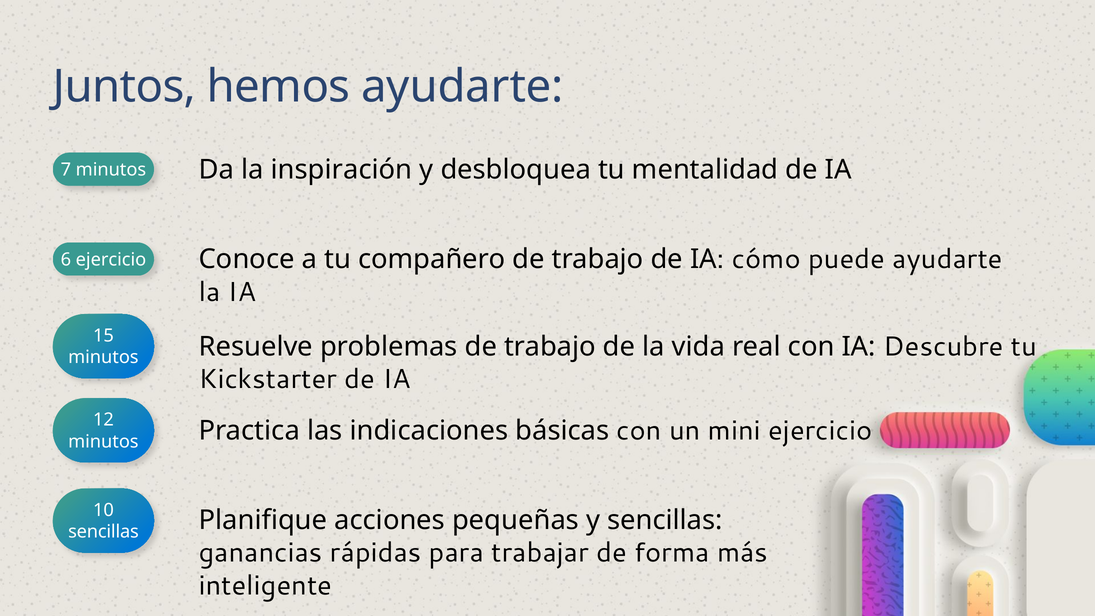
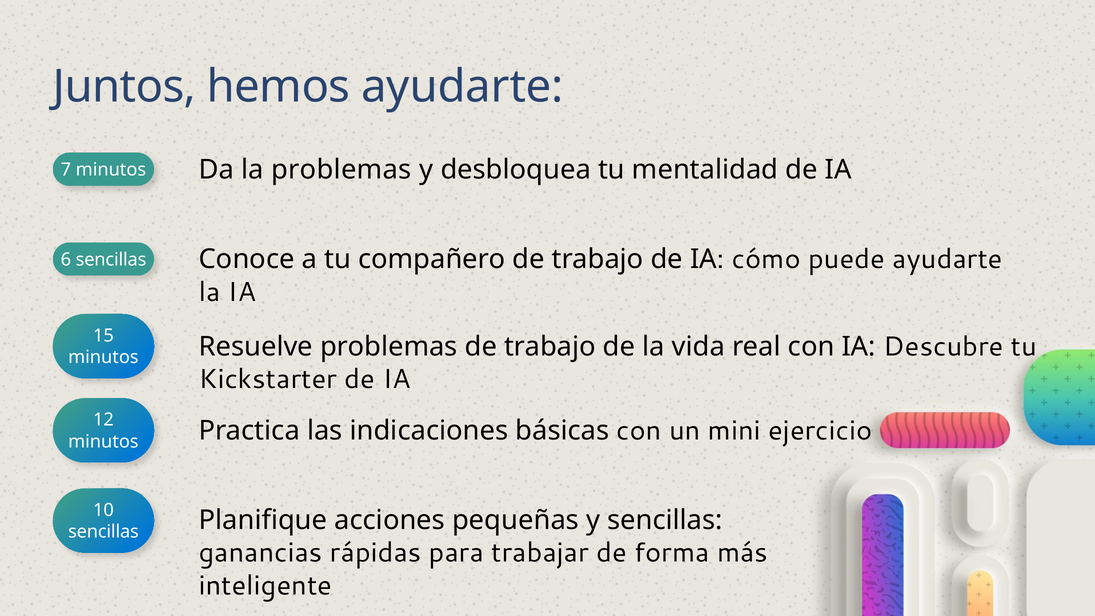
la inspiración: inspiración -> problemas (341, 170)
6 ejercicio: ejercicio -> sencillas (111, 259)
